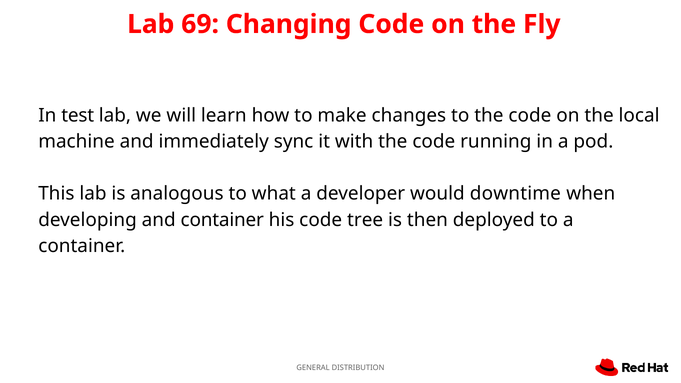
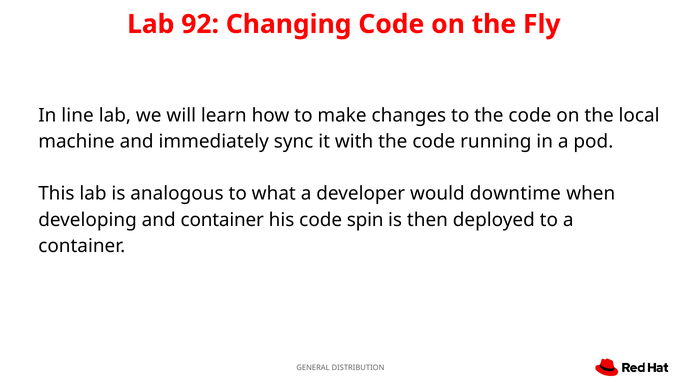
69: 69 -> 92 (200, 24)
test: test -> line (78, 115)
tree: tree -> spin (365, 220)
